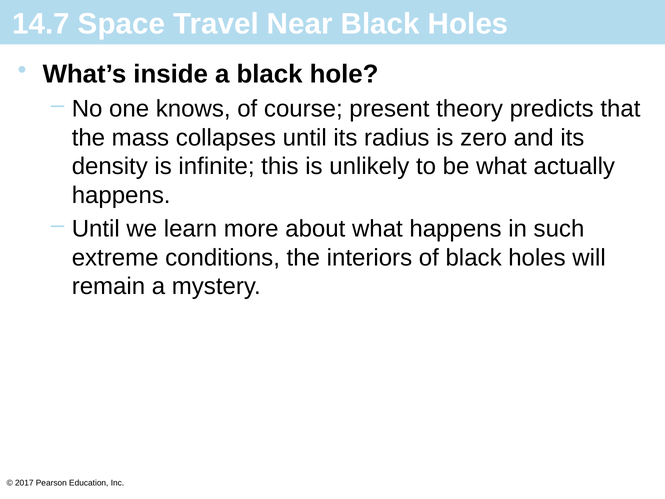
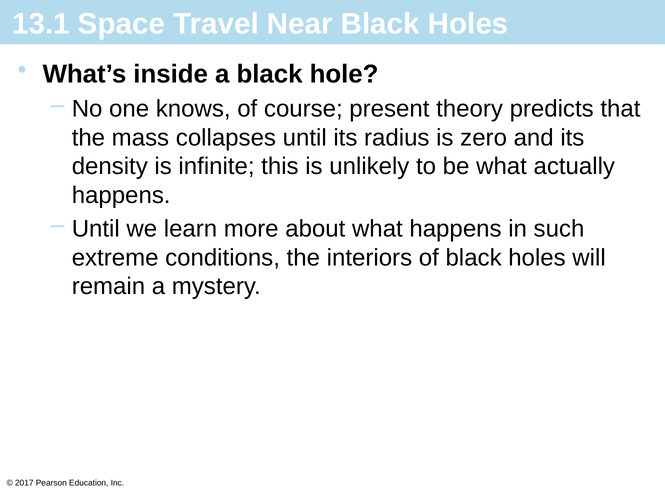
14.7: 14.7 -> 13.1 (41, 24)
